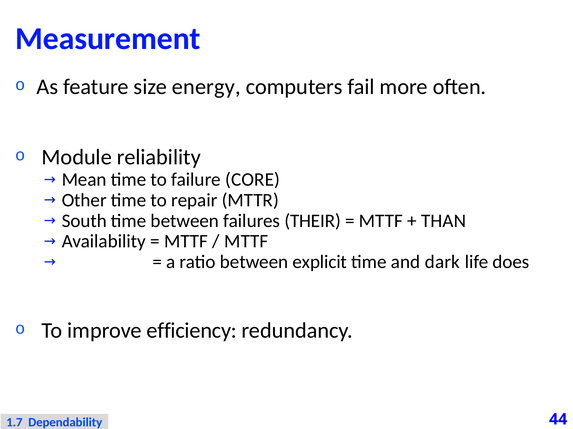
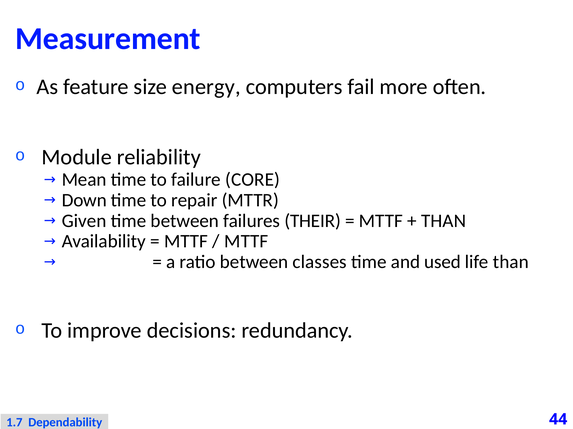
Other: Other -> Down (84, 201)
South: South -> Given (84, 221)
explicit: explicit -> classes (320, 262)
dark: dark -> used (443, 262)
life does: does -> than (511, 262)
efficiency: efficiency -> decisions (192, 331)
